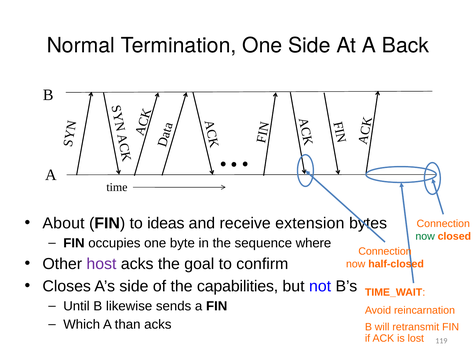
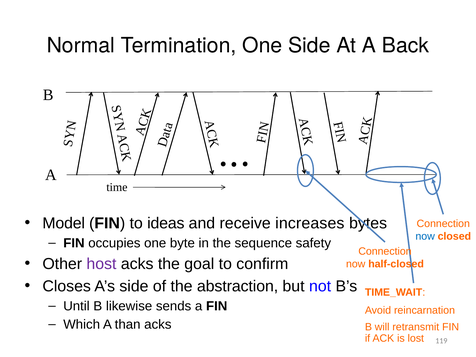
About: About -> Model (64, 223)
extension: extension -> increases (310, 223)
now colour: green -> blue (425, 236)
where: where -> safety (313, 243)
capabilities: capabilities -> abstraction (238, 286)
